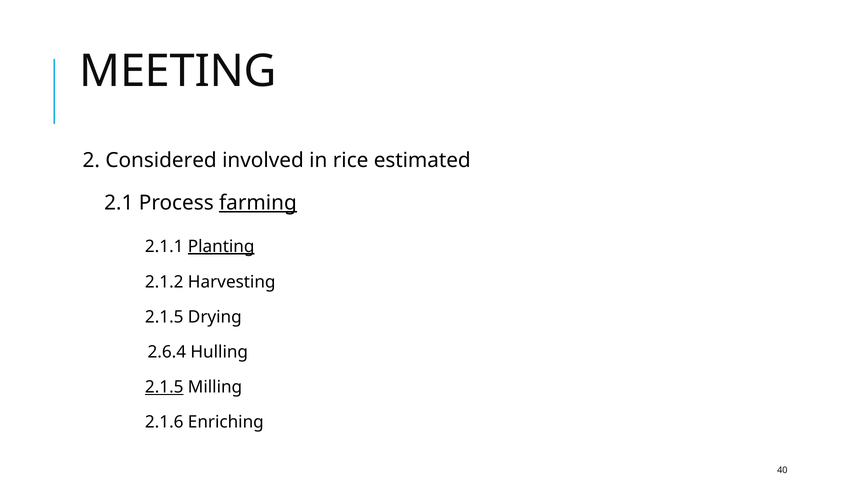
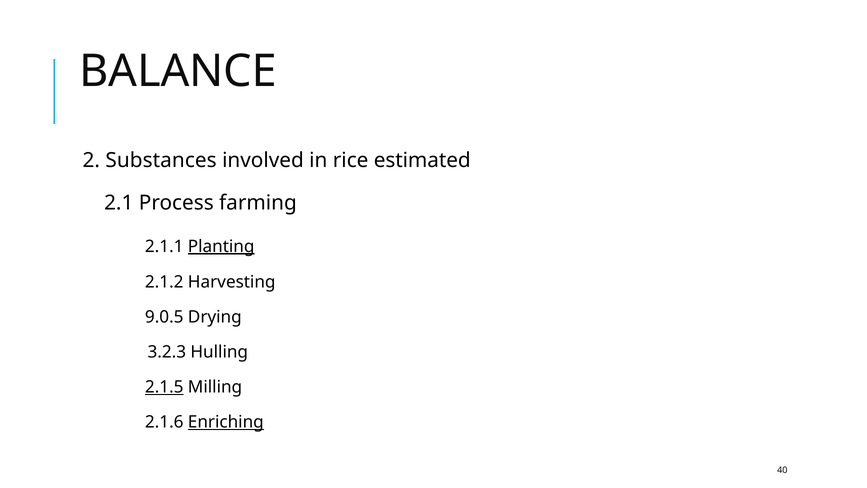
MEETING: MEETING -> BALANCE (178, 71)
Considered: Considered -> Substances (161, 160)
farming underline: present -> none (258, 203)
2.1.5: 2.1.5 -> 9.0.5 (164, 317)
2.6.4: 2.6.4 -> 3.2.3 (167, 352)
Enriching underline: none -> present (226, 422)
